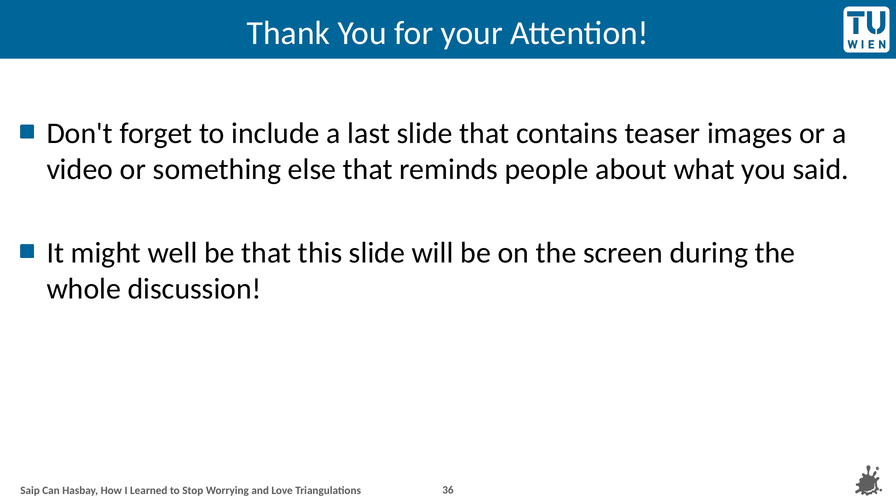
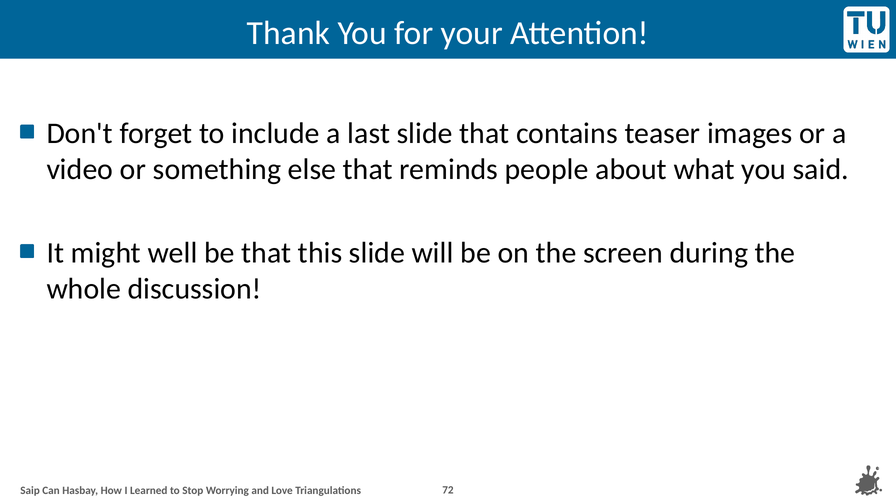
36: 36 -> 72 (448, 490)
